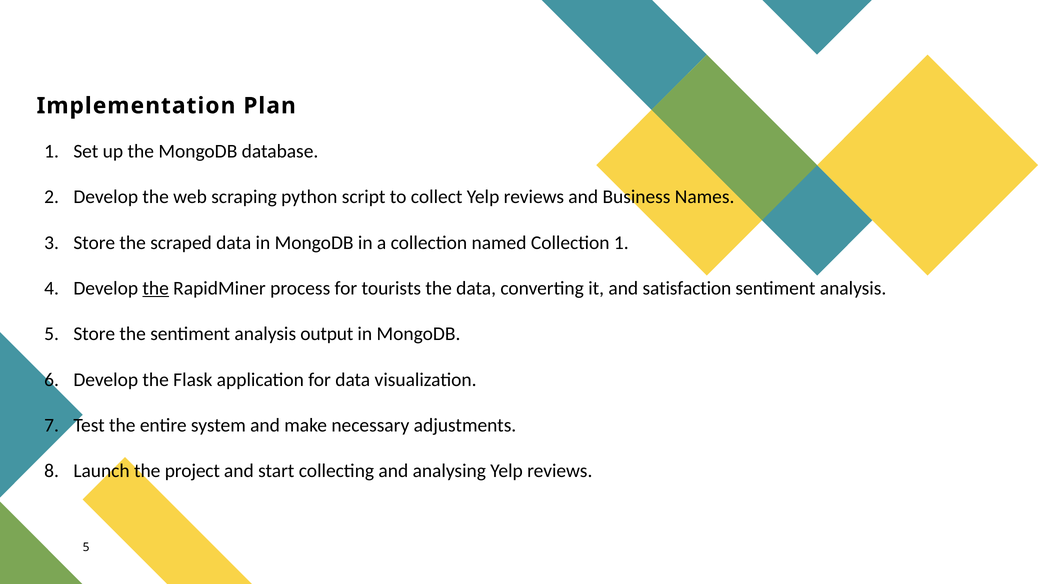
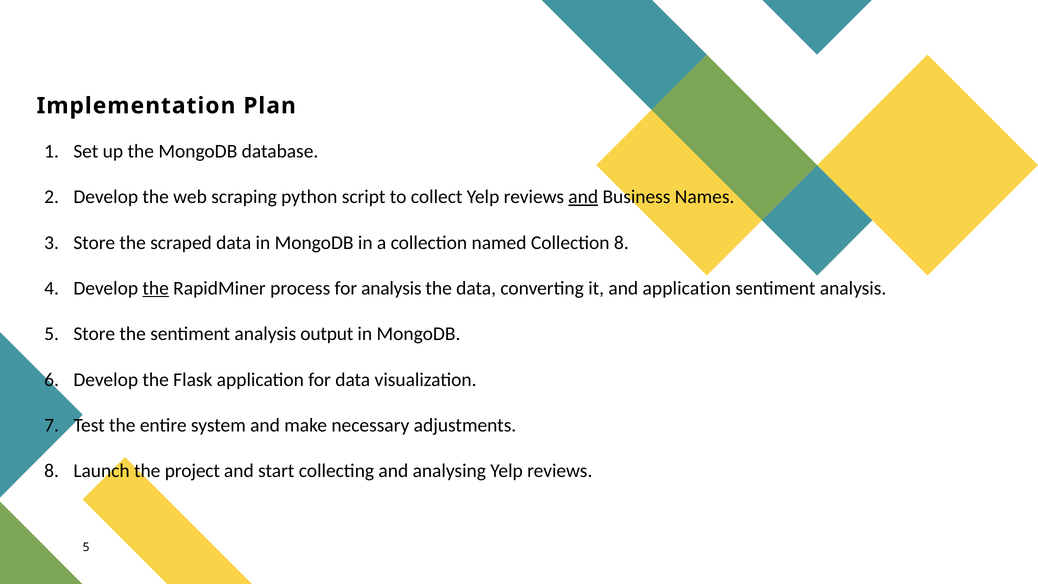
and underline: none -> present (583, 197)
Collection 1: 1 -> 8 (621, 243)
for tourists: tourists -> analysis (391, 288)
and satisfaction: satisfaction -> application (687, 288)
